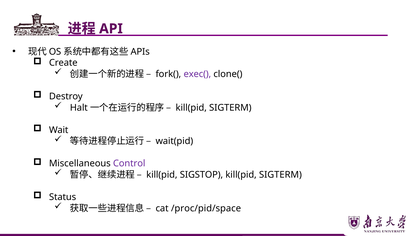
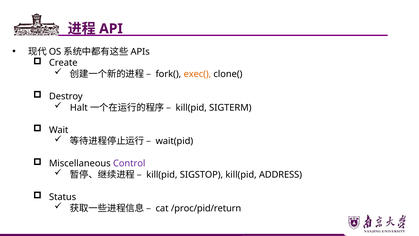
exec( colour: purple -> orange (197, 74)
SIGSTOP kill(pid SIGTERM: SIGTERM -> ADDRESS (281, 175)
/proc/pid/space: /proc/pid/space -> /proc/pid/return (206, 208)
